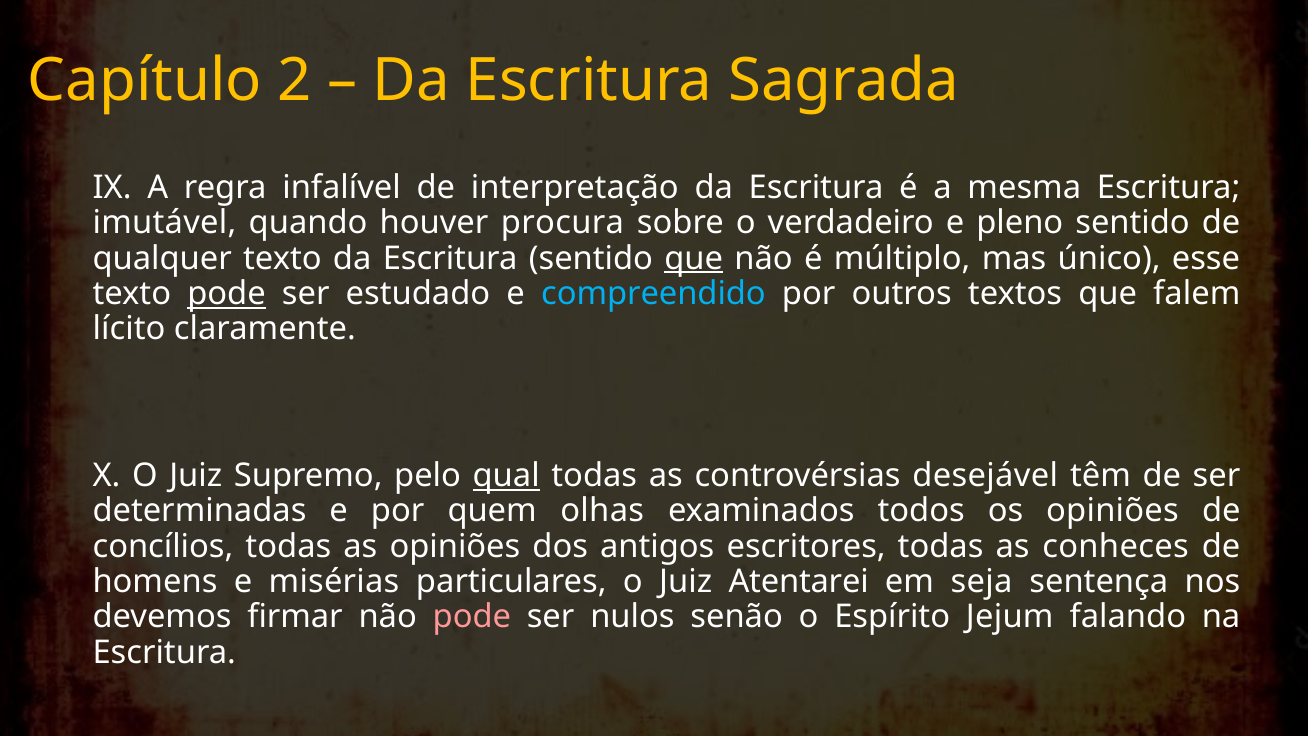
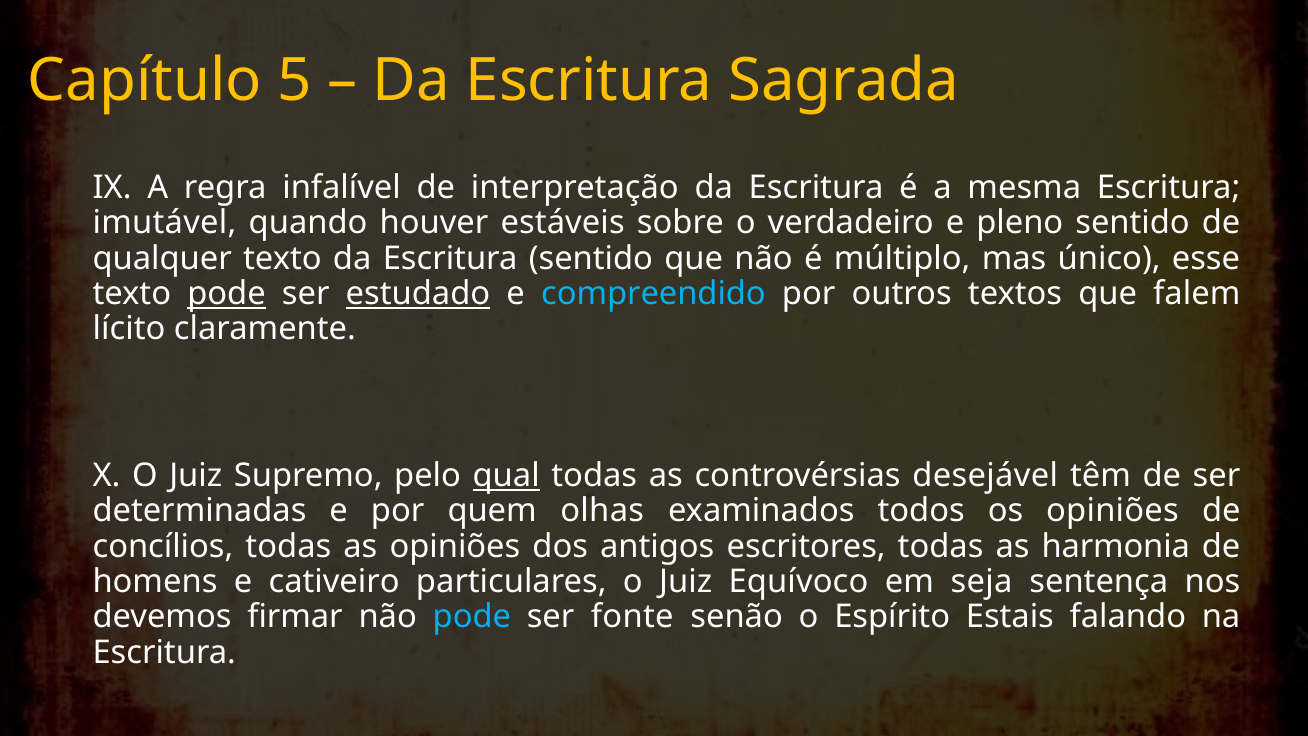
2: 2 -> 5 (294, 81)
procura: procura -> estáveis (563, 223)
que underline: present -> none (694, 258)
estudado underline: none -> present (418, 293)
conheces: conheces -> harmonia (1116, 546)
misérias: misérias -> cativeiro (334, 581)
Atentarei: Atentarei -> Equívoco (798, 581)
pode colour: pink -> light blue (472, 617)
nulos: nulos -> fonte (632, 617)
Jejum: Jejum -> Estais (1010, 617)
